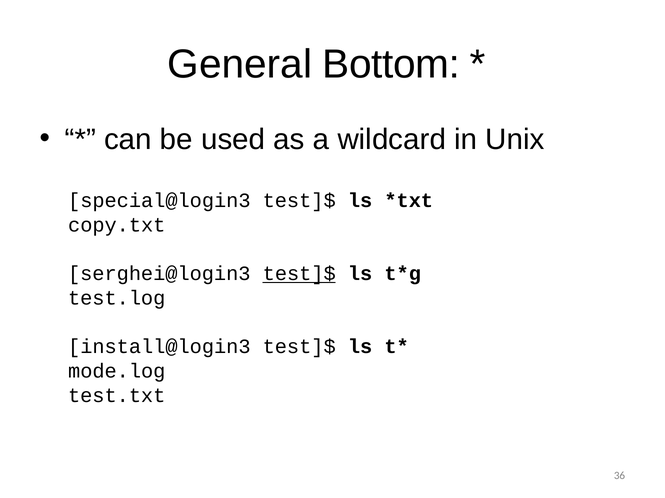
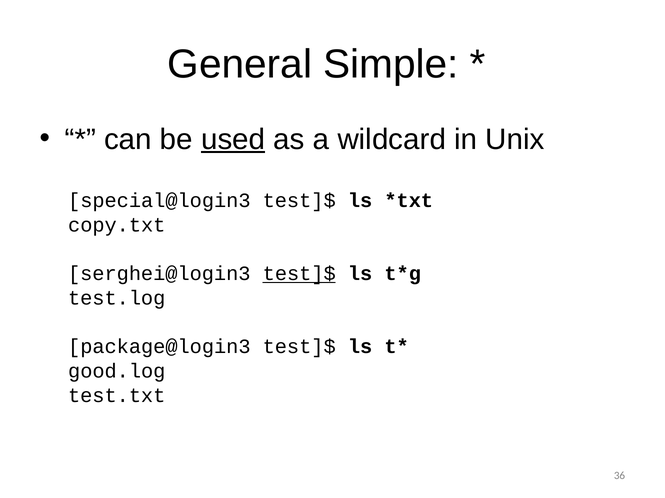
Bottom: Bottom -> Simple (391, 64)
used underline: none -> present (233, 140)
install@login3: install@login3 -> package@login3 (159, 347)
mode.log: mode.log -> good.log (117, 372)
